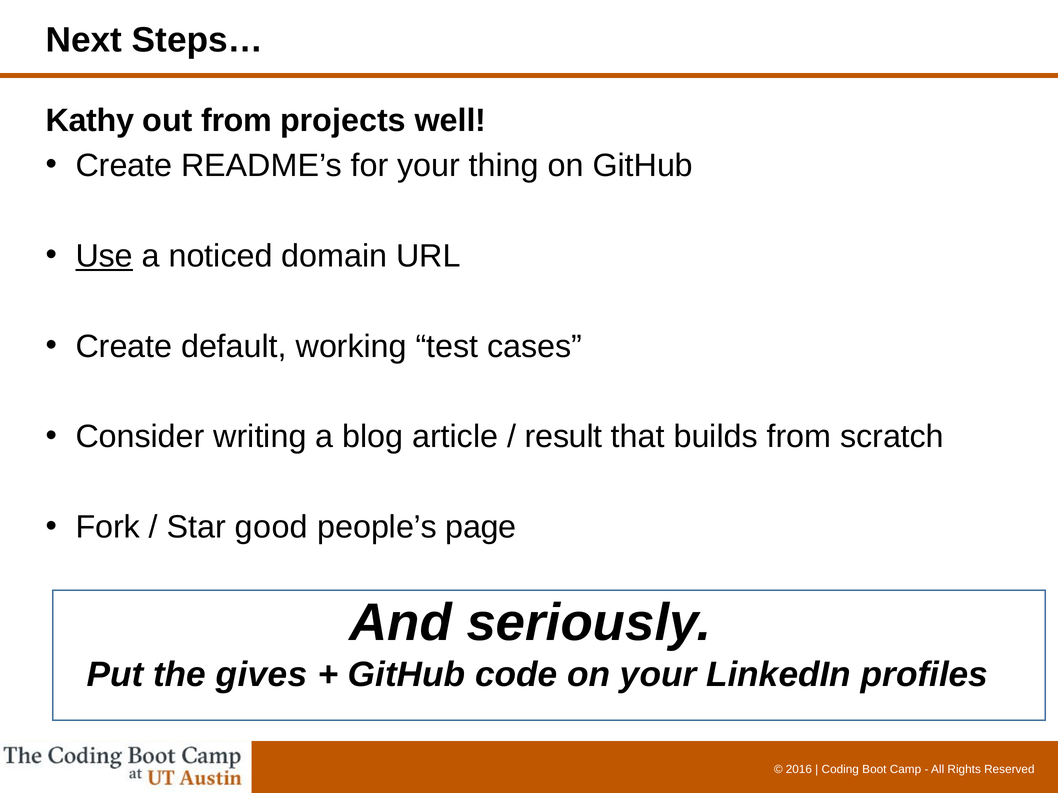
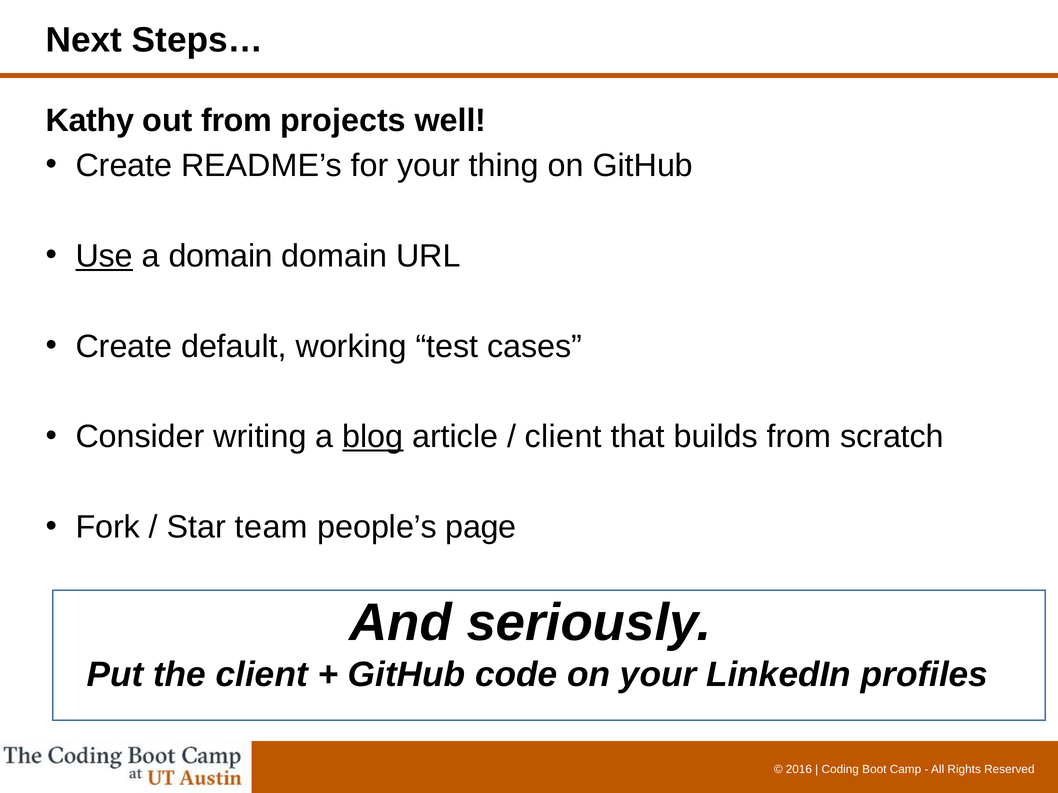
a noticed: noticed -> domain (221, 256)
blog underline: none -> present (373, 437)
result: result -> client (563, 437)
good: good -> team (271, 528)
the gives: gives -> client (262, 675)
